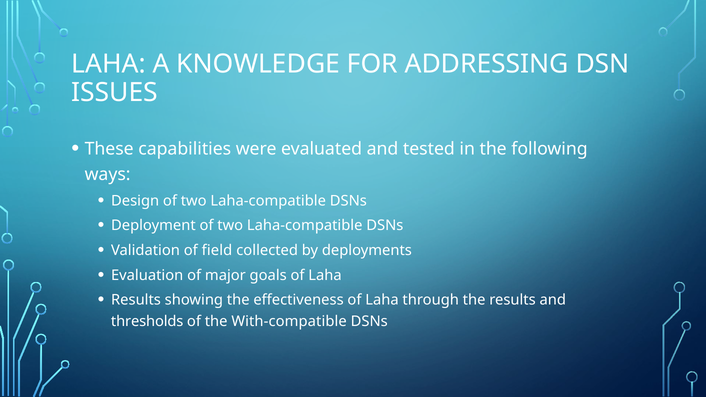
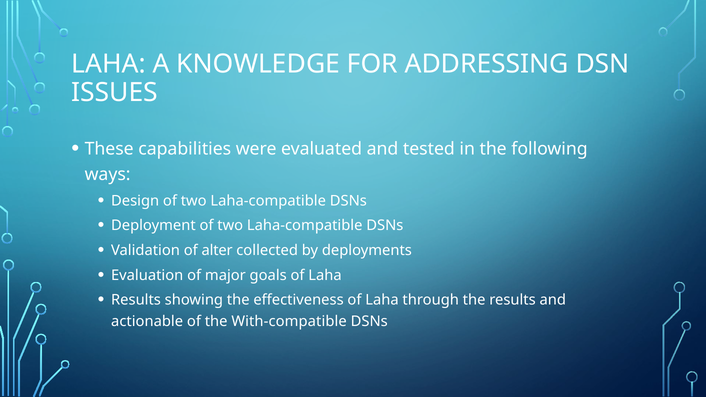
field: field -> alter (217, 250)
thresholds: thresholds -> actionable (147, 321)
